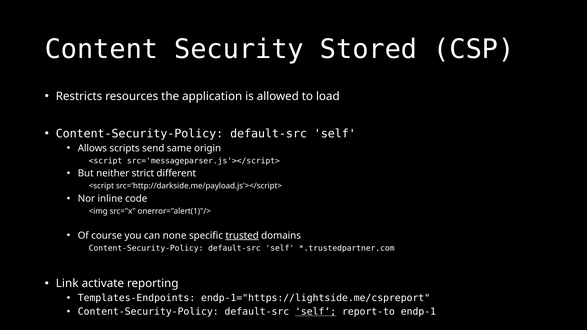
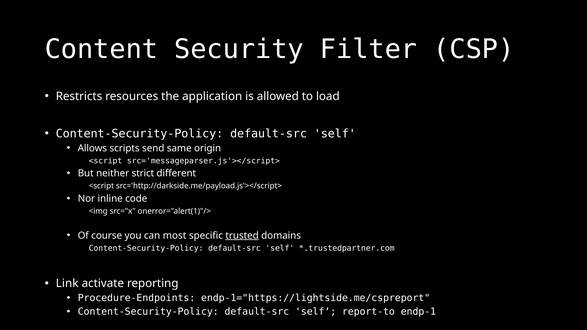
Stored: Stored -> Filter (369, 49)
none: none -> most (175, 236)
Templates-Endpoints: Templates-Endpoints -> Procedure-Endpoints (137, 298)
self‘ underline: present -> none (316, 312)
